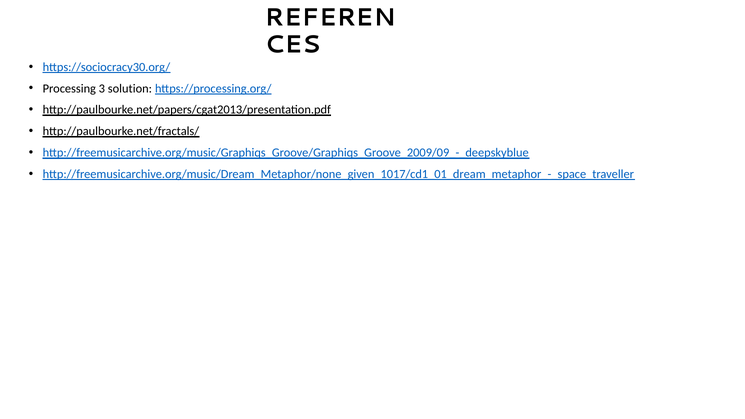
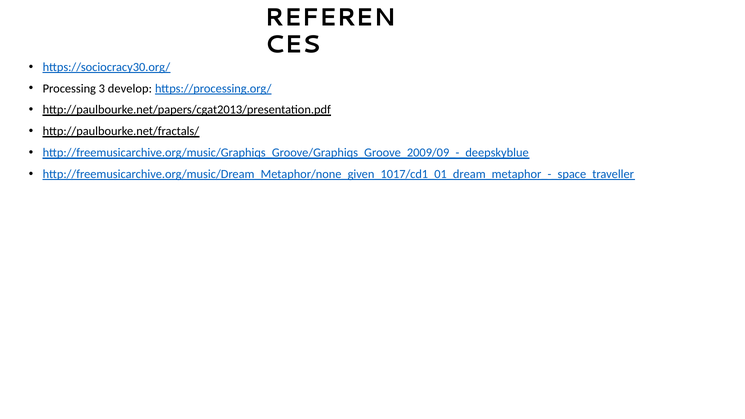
solution: solution -> develop (130, 88)
